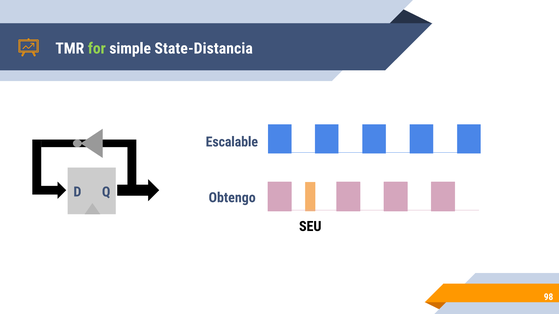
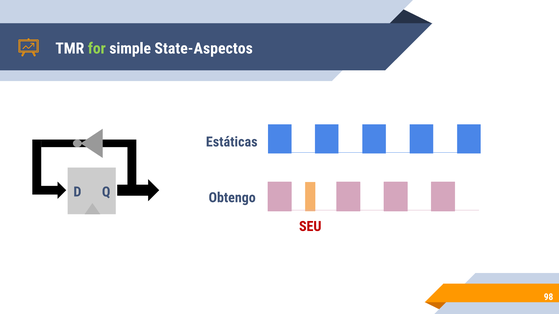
State-Distancia: State-Distancia -> State-Aspectos (204, 48)
Escalable: Escalable -> Estáticas (232, 142)
SEU colour: black -> red (310, 227)
